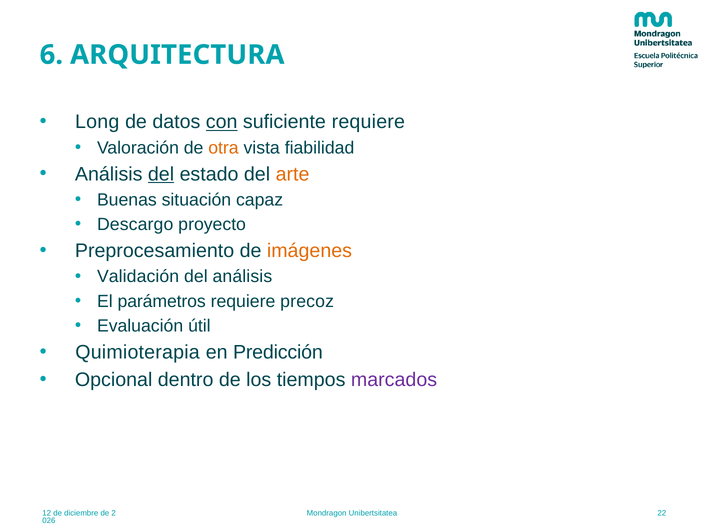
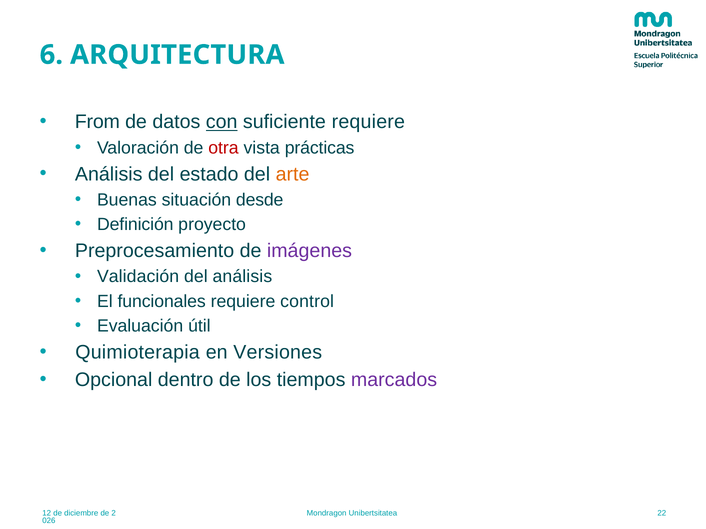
Long: Long -> From (97, 122)
otra colour: orange -> red (223, 148)
fiabilidad: fiabilidad -> prácticas (320, 148)
del underline: present -> none (161, 174)
capaz: capaz -> desde (260, 200)
Descargo: Descargo -> Definición (135, 225)
imágenes colour: orange -> purple (309, 251)
parámetros: parámetros -> funcionales (162, 302)
precoz: precoz -> control (307, 302)
Predicción: Predicción -> Versiones (278, 353)
